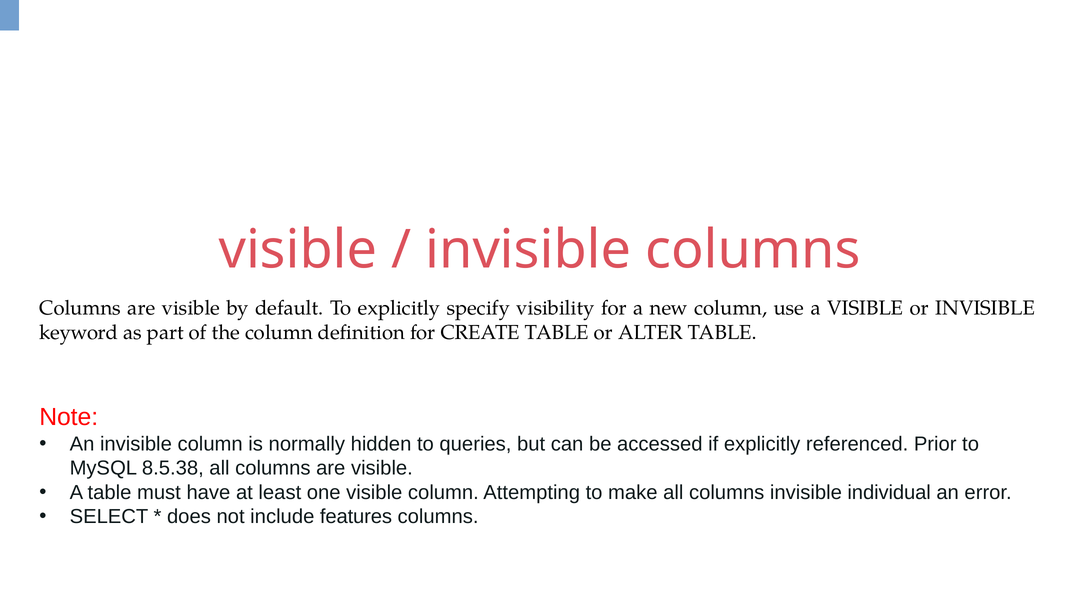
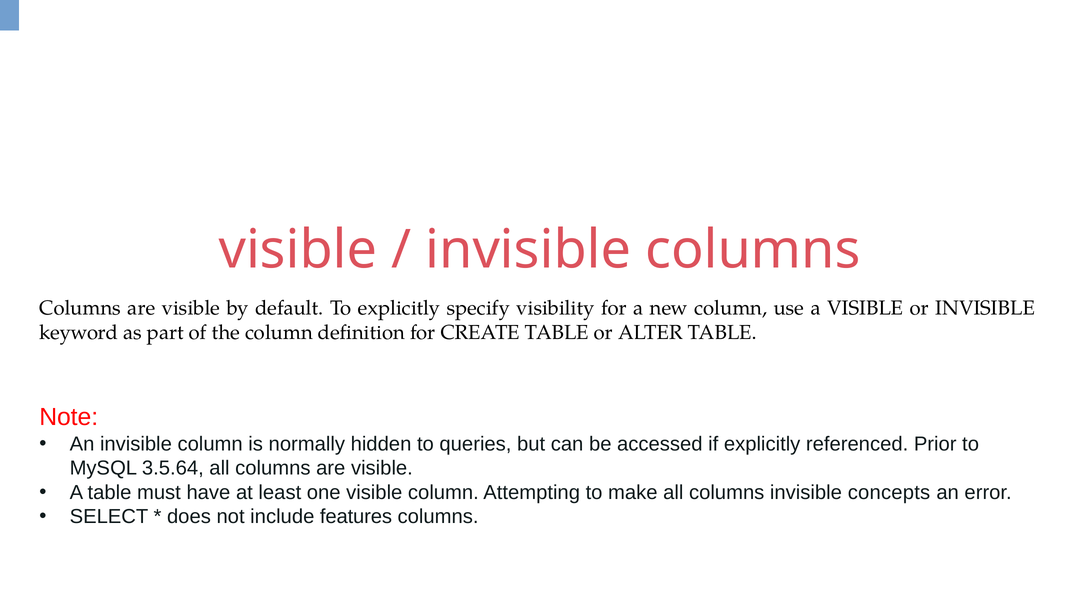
8.5.38: 8.5.38 -> 3.5.64 (173, 469)
individual: individual -> concepts (889, 493)
